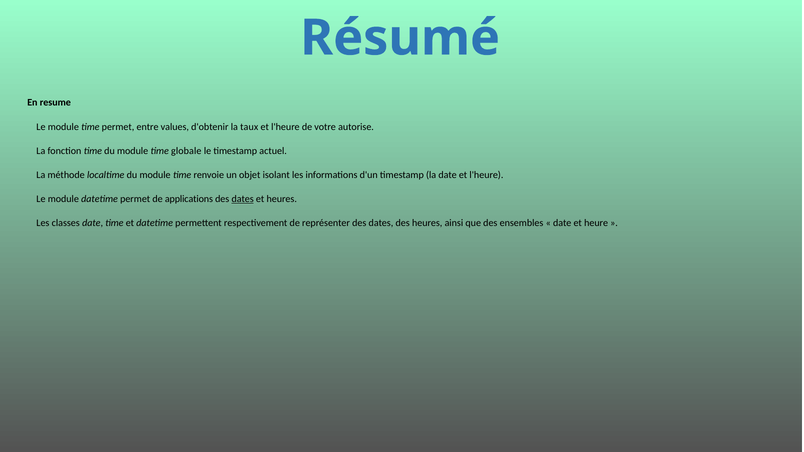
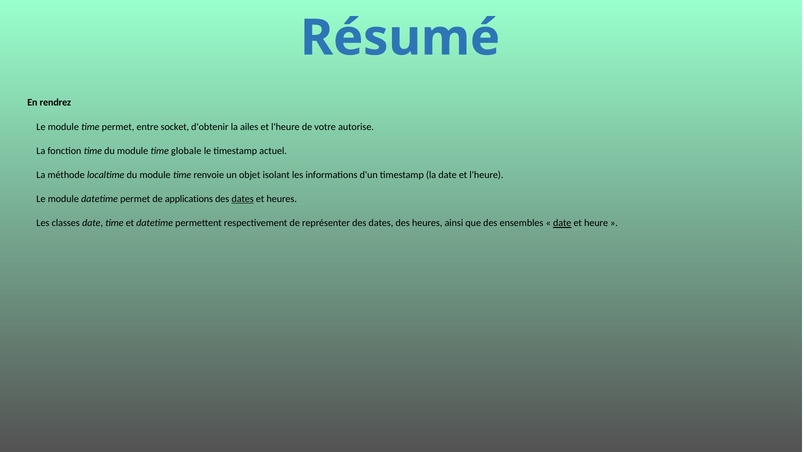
resume: resume -> rendrez (55, 103)
values: values -> socket (175, 127)
taux: taux -> ailes (249, 127)
date underline: none -> present (562, 223)
